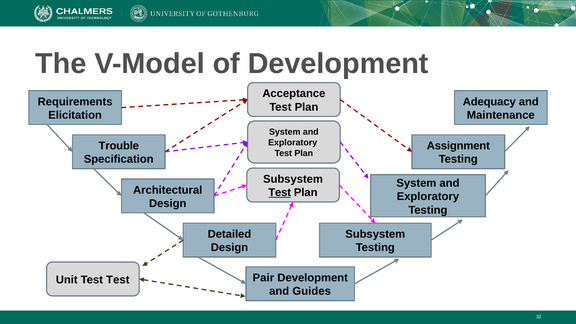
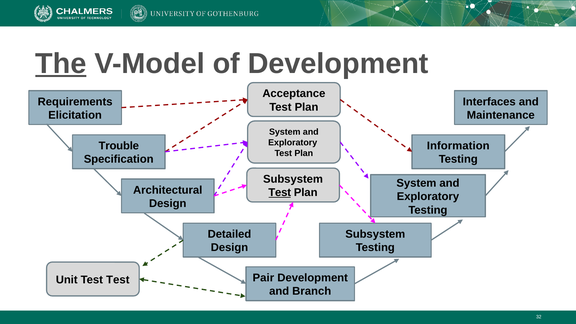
The underline: none -> present (61, 64)
Adequacy: Adequacy -> Interfaces (489, 102)
Assignment: Assignment -> Information (458, 146)
Guides: Guides -> Branch (312, 291)
